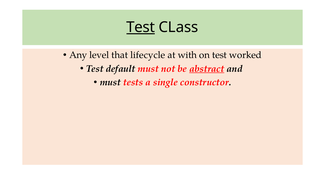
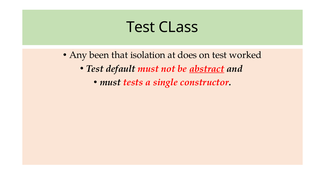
Test underline: present -> none (141, 27)
level: level -> been (99, 55)
lifecycle: lifecycle -> isolation (148, 55)
with: with -> does (187, 55)
